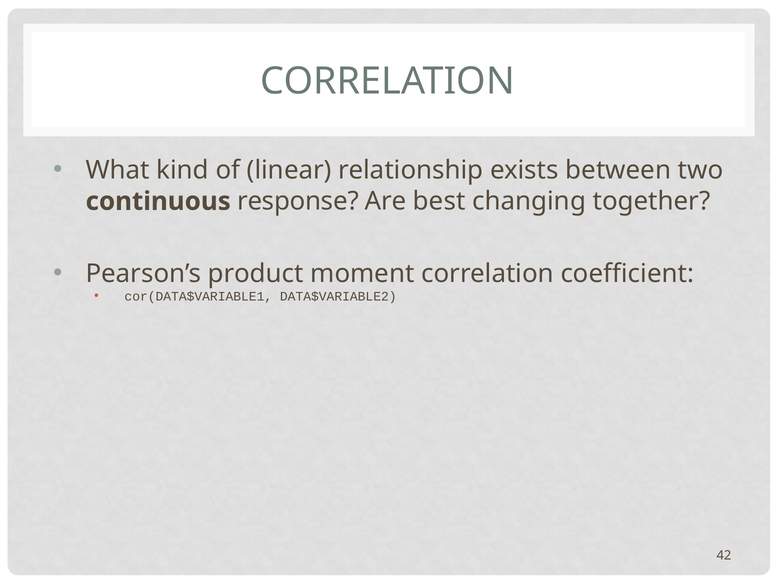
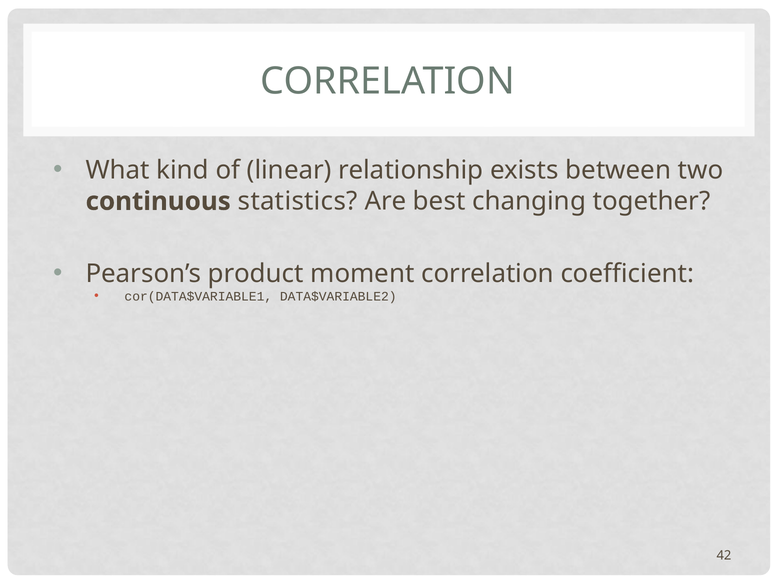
response: response -> statistics (298, 201)
